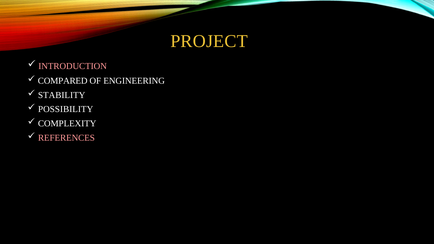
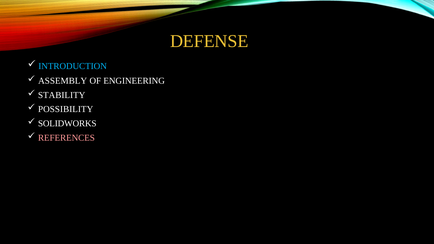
PROJECT: PROJECT -> DEFENSE (209, 41)
INTRODUCTION colour: pink -> light blue (73, 66)
COMPARED: COMPARED -> ASSEMBLY (63, 81)
COMPLEXITY: COMPLEXITY -> SOLIDWORKS (67, 124)
